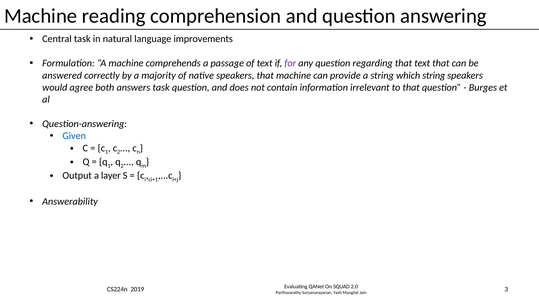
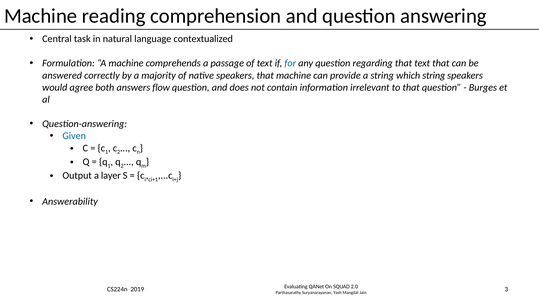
improvements: improvements -> contextualized (203, 39)
for colour: purple -> blue (290, 63)
answers task: task -> flow (161, 88)
